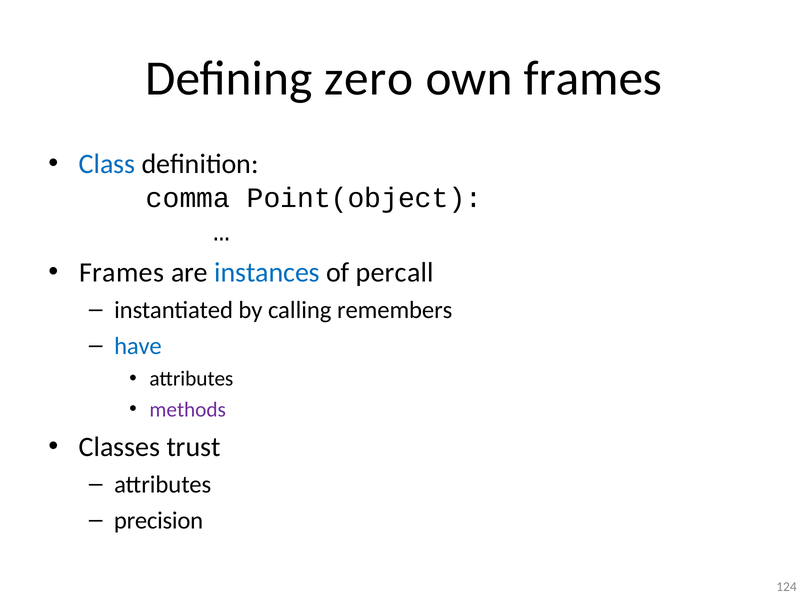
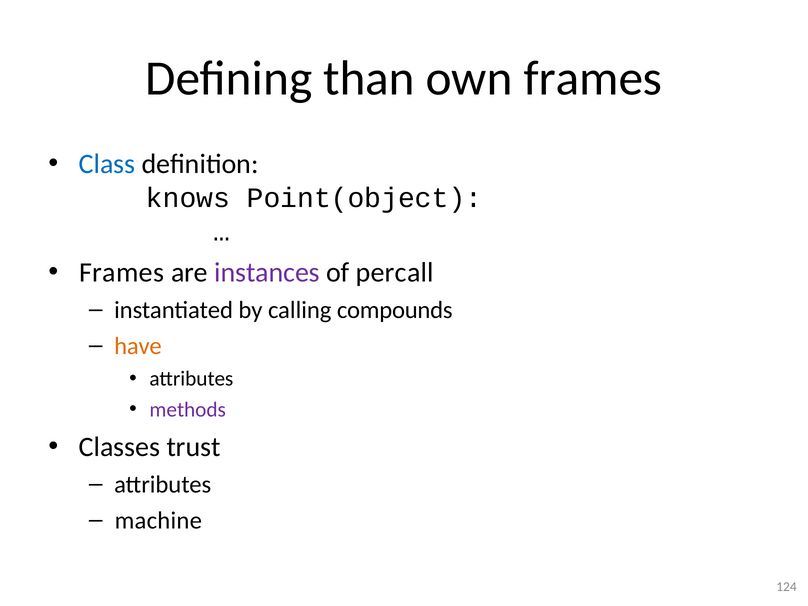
zero: zero -> than (369, 78)
comma: comma -> knows (188, 198)
instances colour: blue -> purple (267, 272)
remembers: remembers -> compounds (395, 310)
have colour: blue -> orange (138, 346)
precision: precision -> machine (158, 521)
